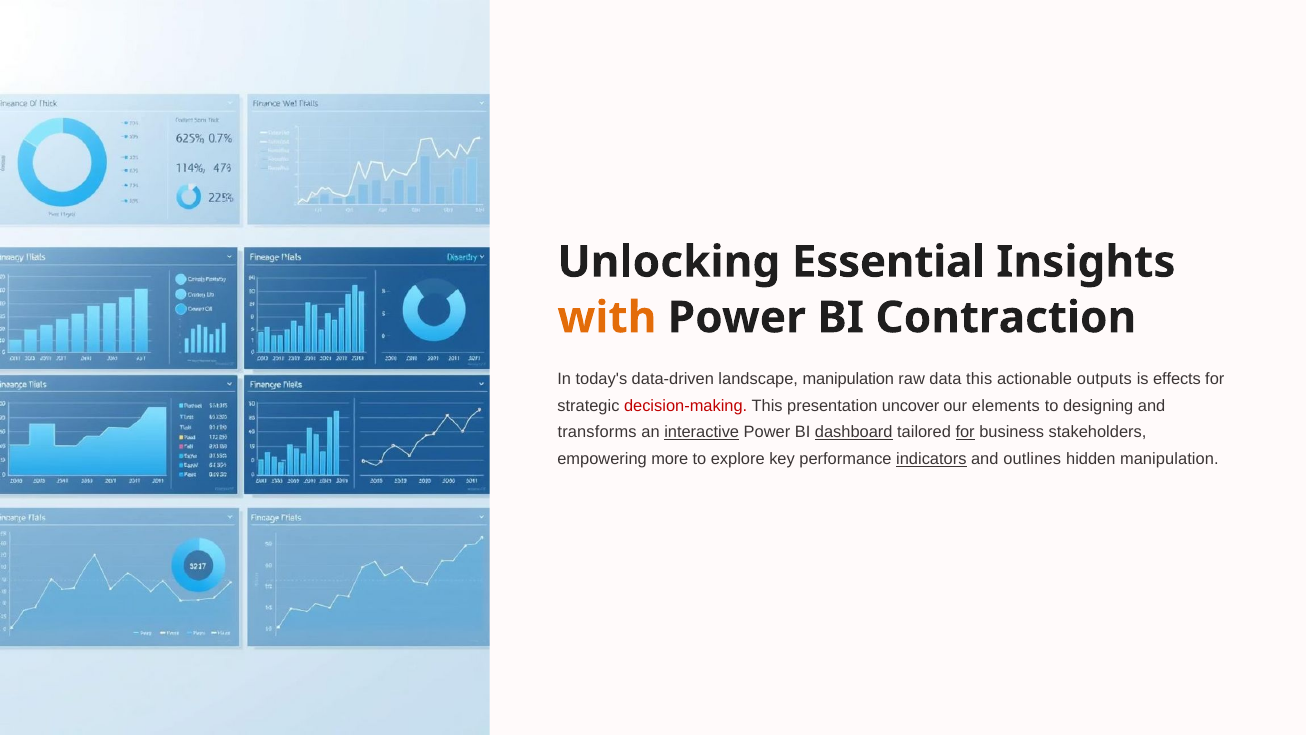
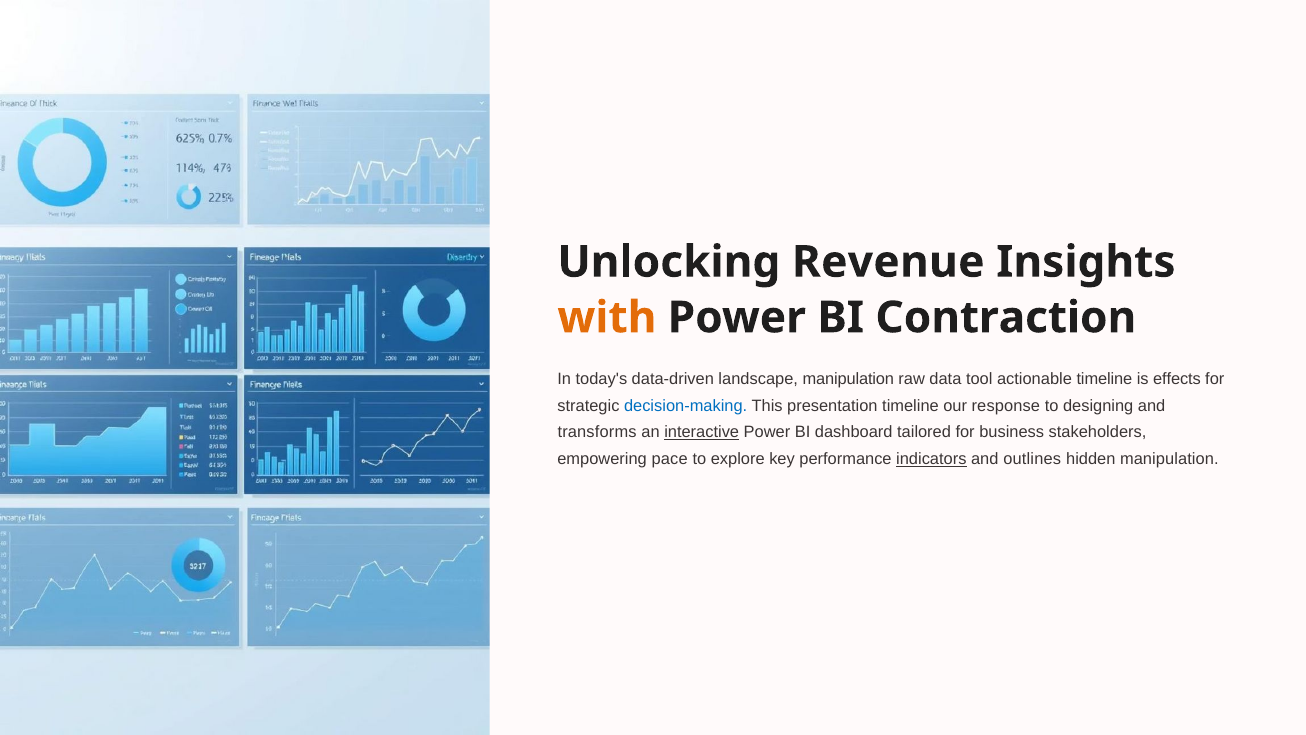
Essential: Essential -> Revenue (888, 262)
data this: this -> tool (979, 379)
actionable outputs: outputs -> timeline (1104, 379)
decision-making colour: red -> blue (686, 406)
presentation uncover: uncover -> timeline (911, 406)
elements: elements -> response (1006, 406)
dashboard underline: present -> none (854, 432)
for underline: present -> none (965, 432)
more: more -> pace (670, 459)
